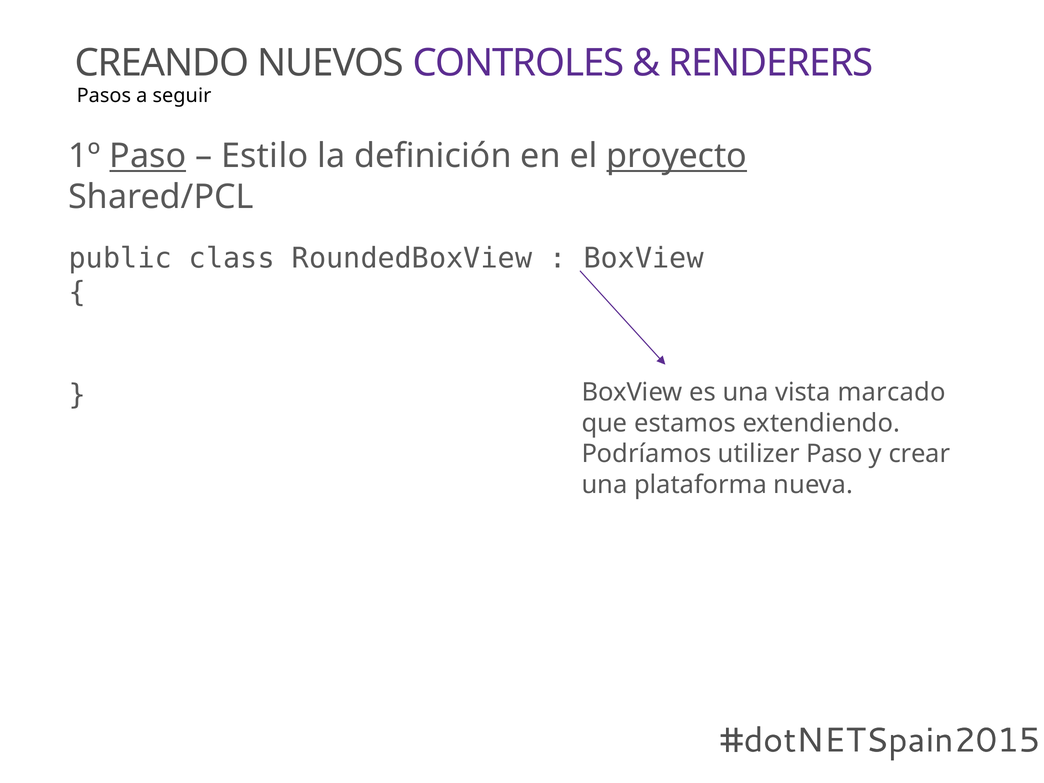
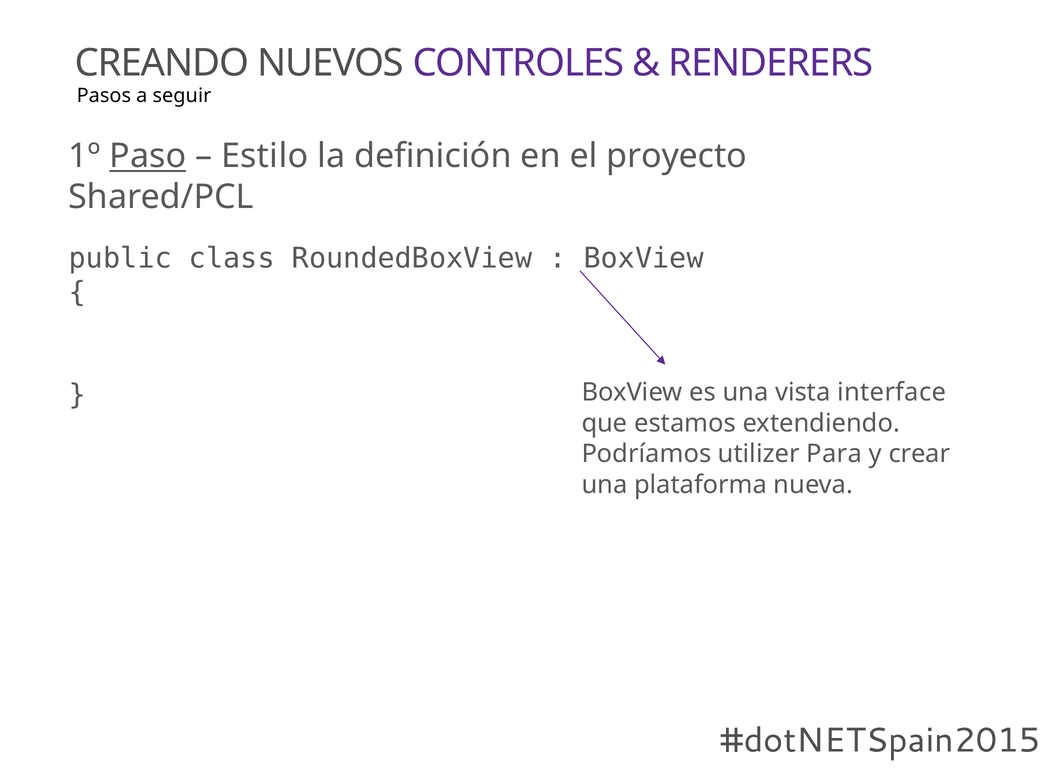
proyecto underline: present -> none (677, 156)
marcado: marcado -> interface (892, 392)
utilizer Paso: Paso -> Para (834, 454)
